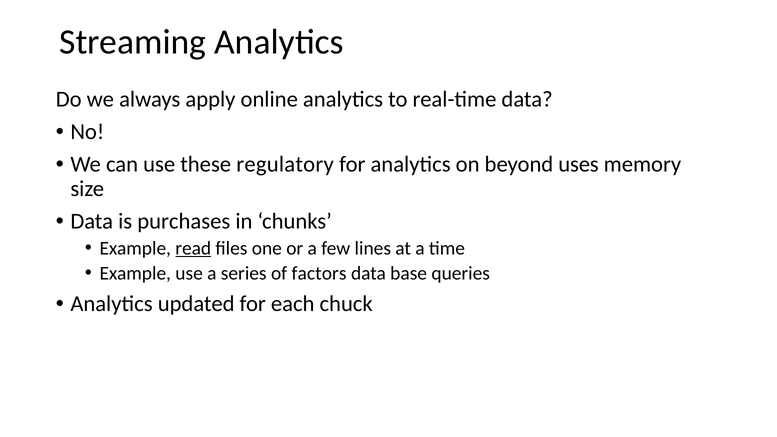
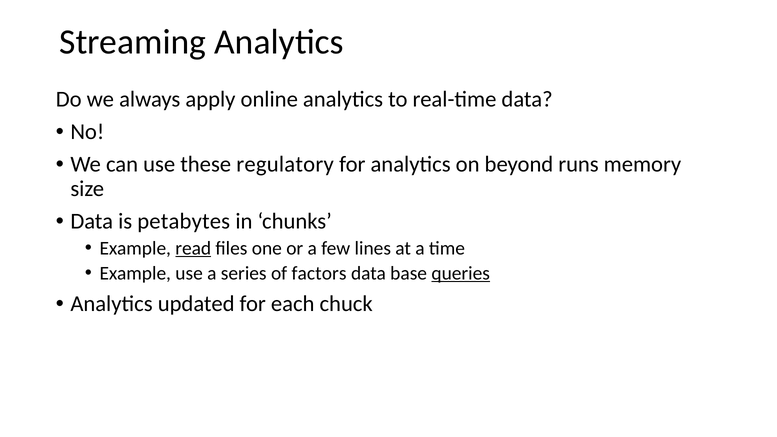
uses: uses -> runs (578, 164)
purchases: purchases -> petabytes (184, 221)
queries underline: none -> present (461, 273)
